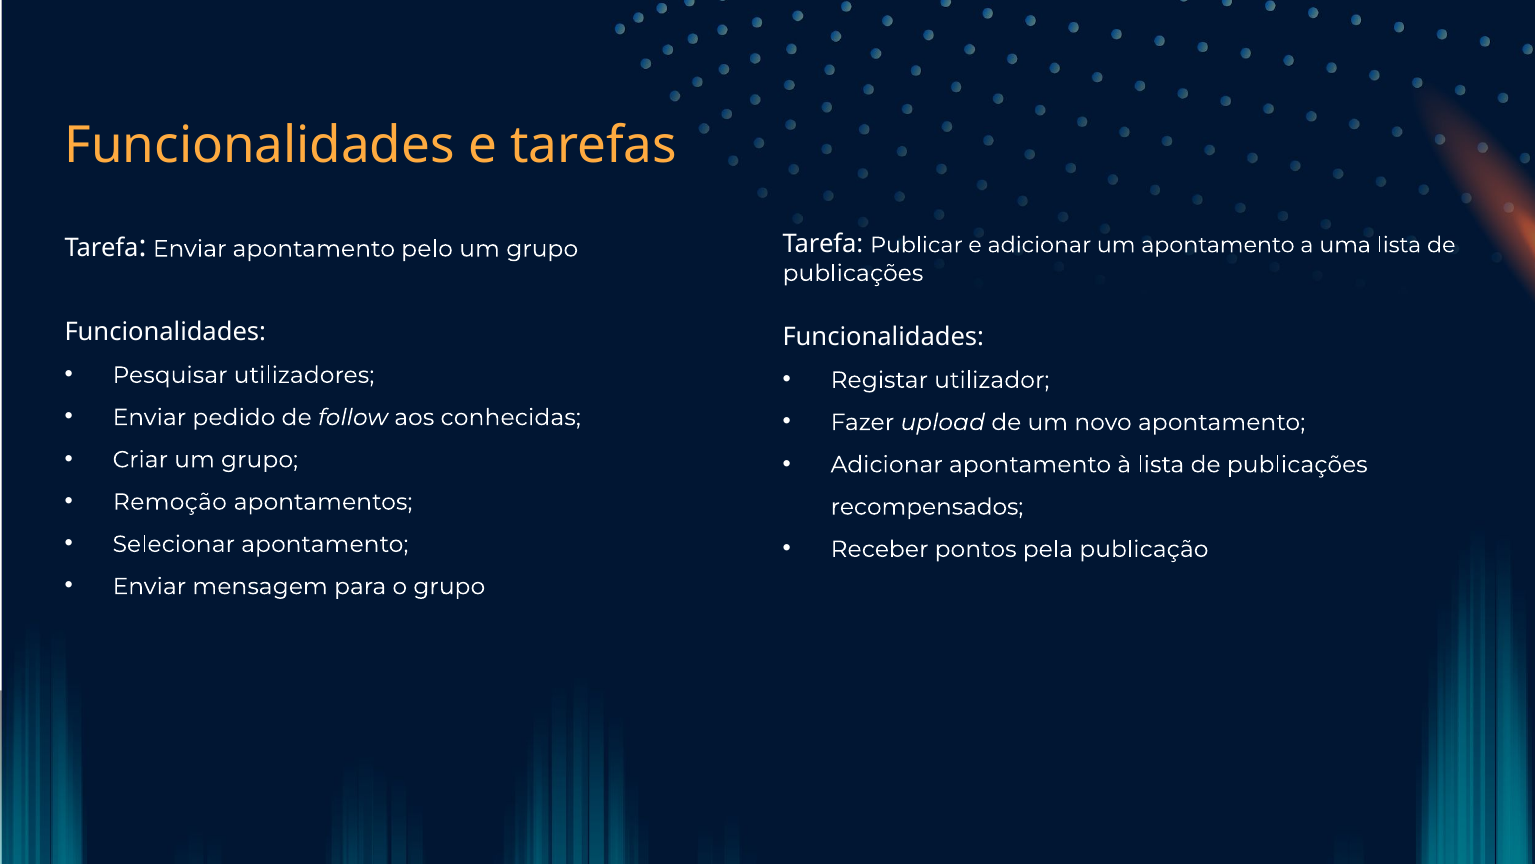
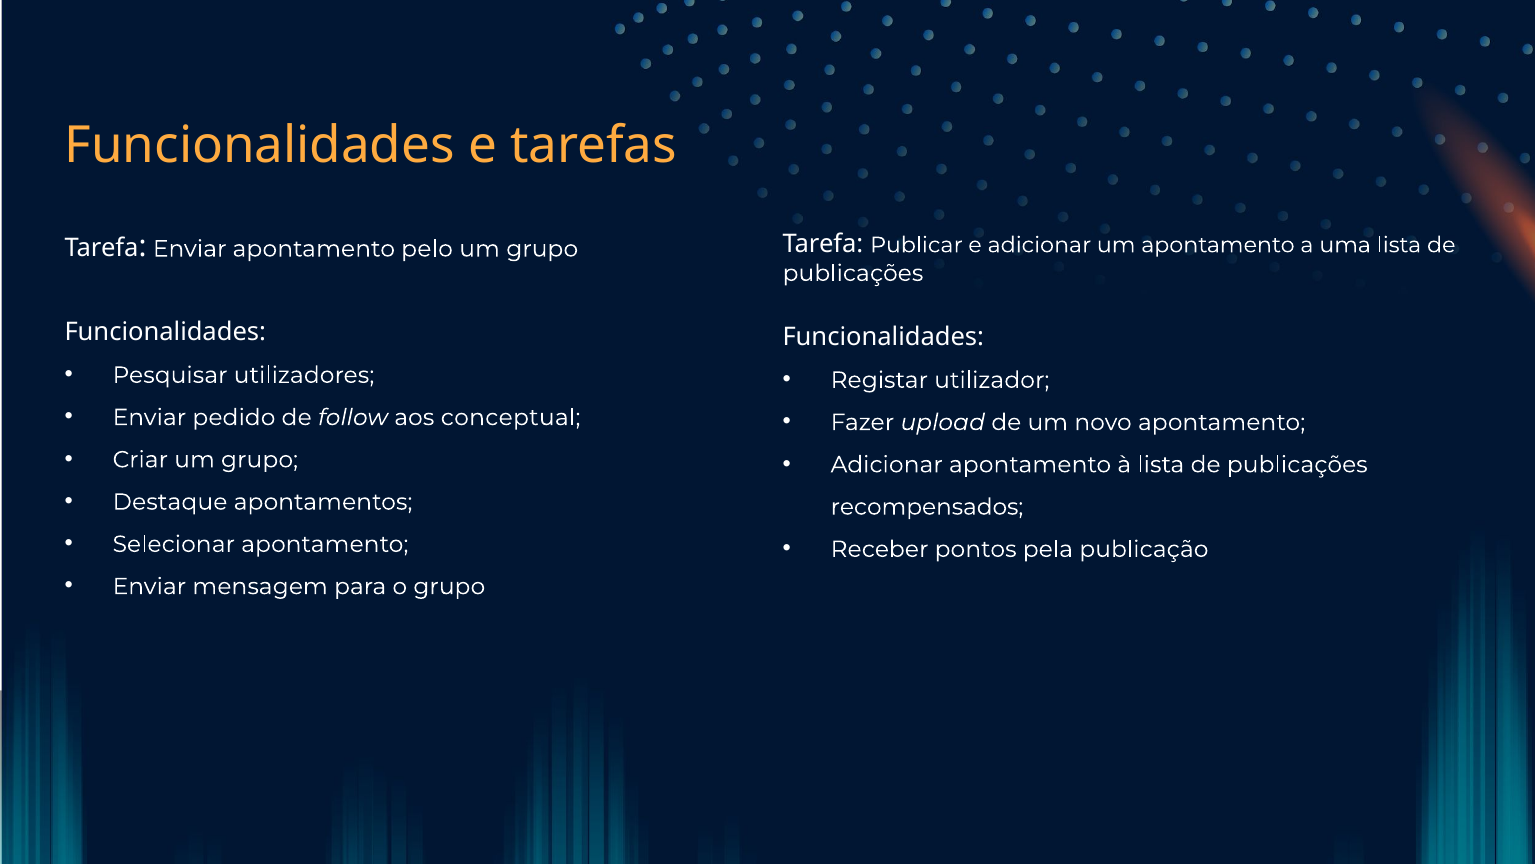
conhecidas: conhecidas -> conceptual (511, 417)
Remoção: Remoção -> Destaque (170, 502)
